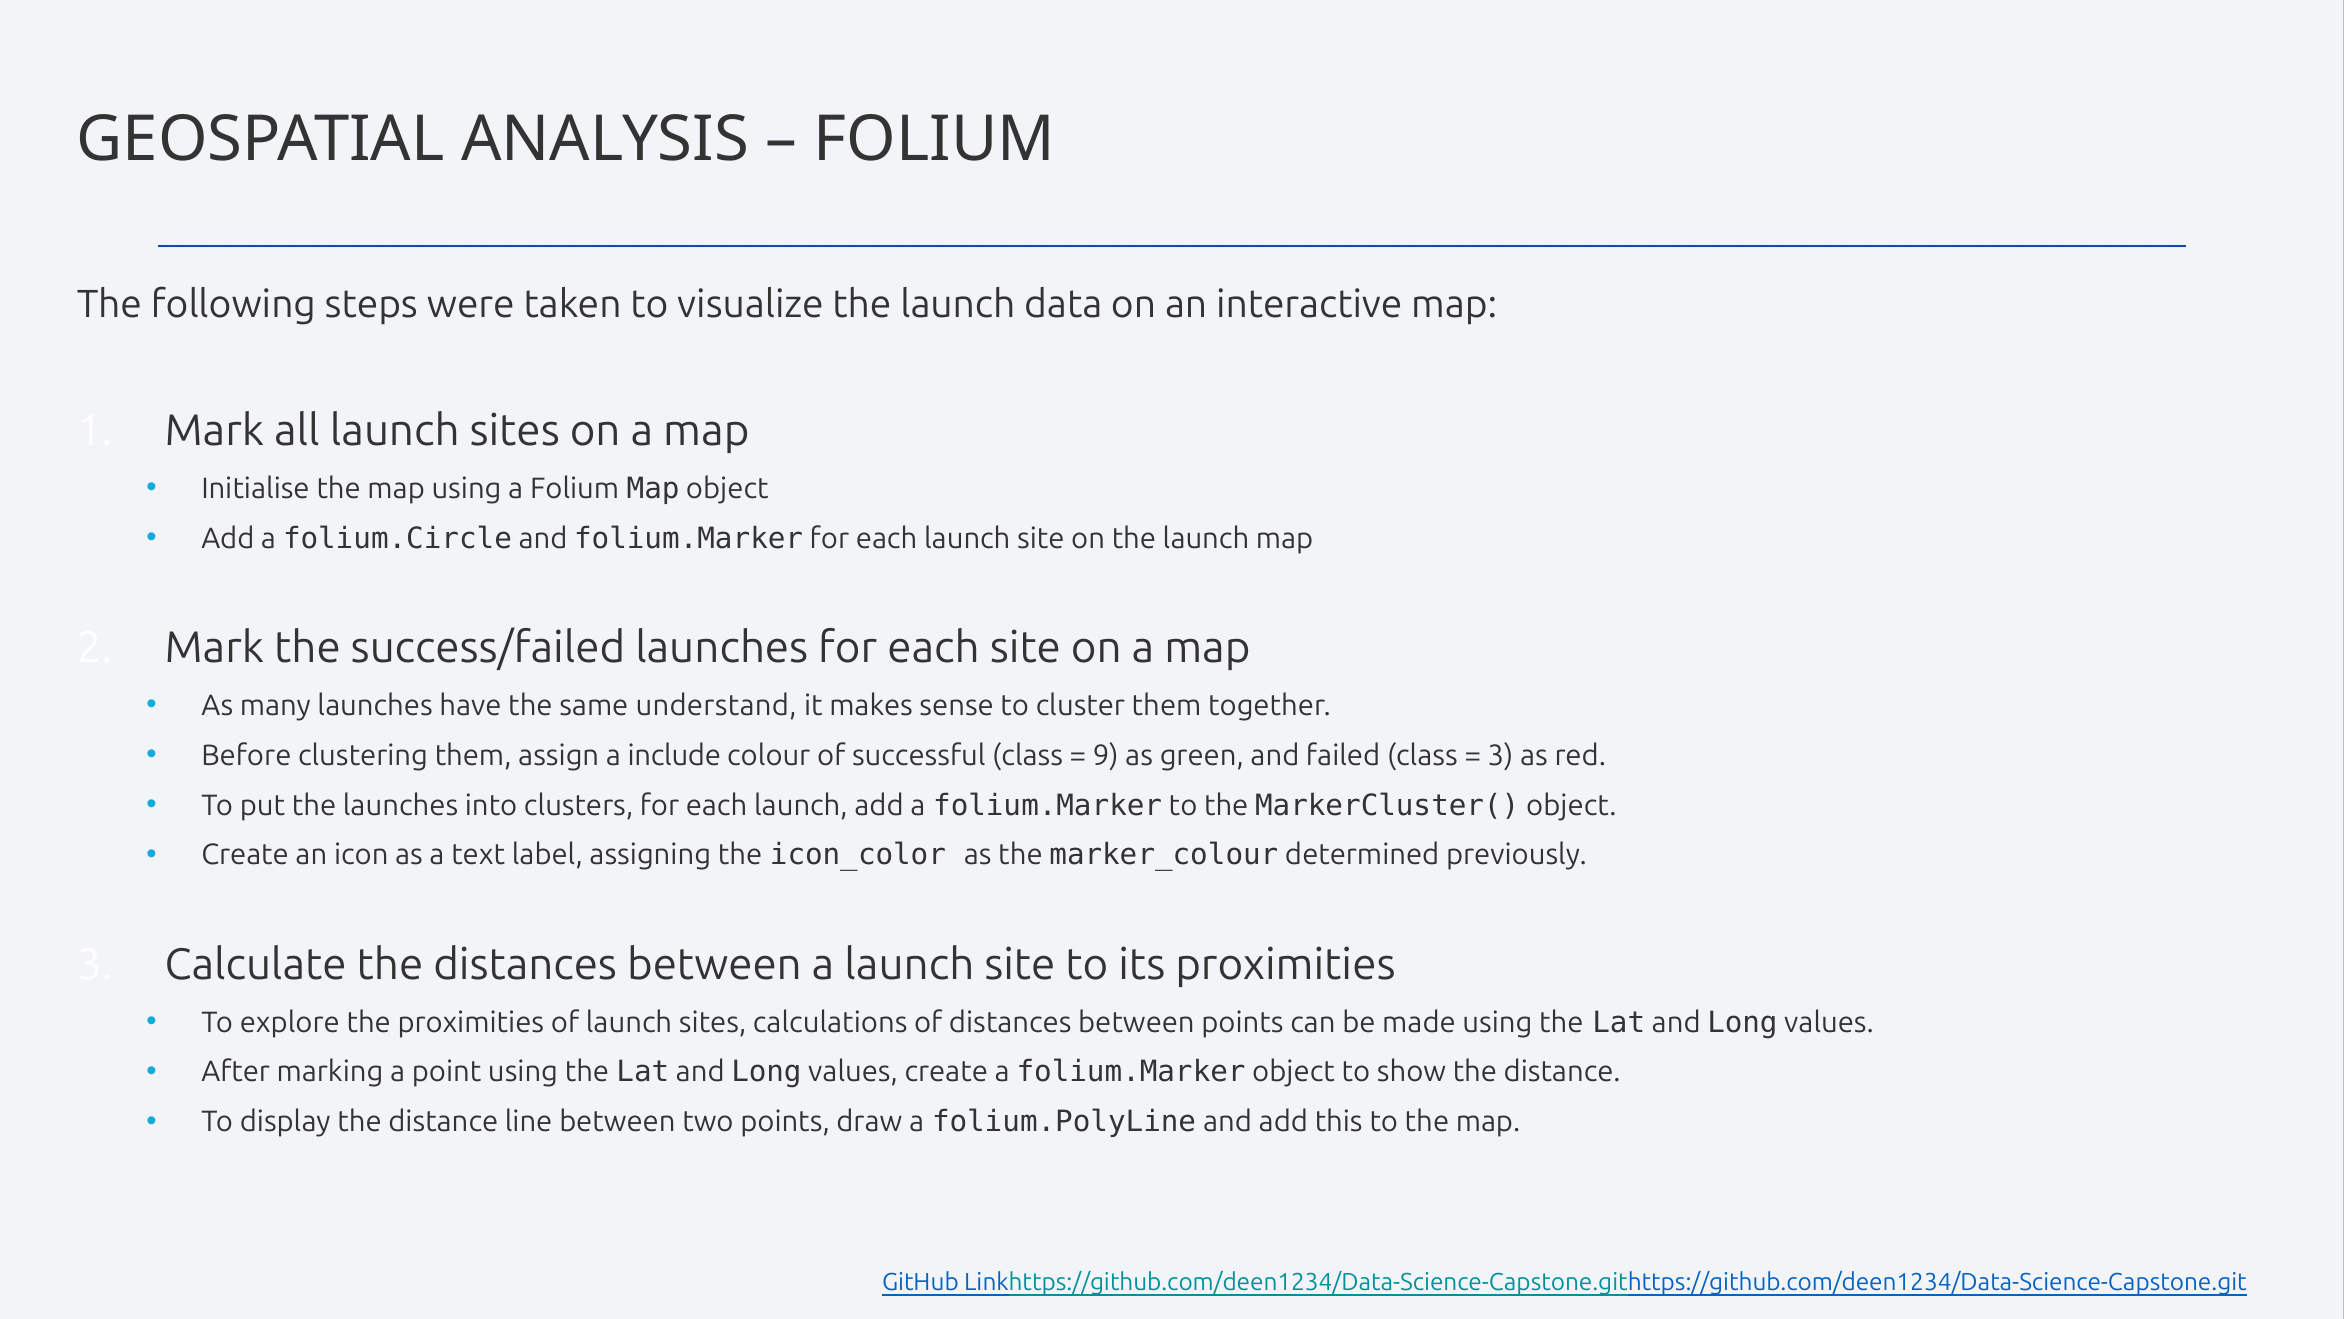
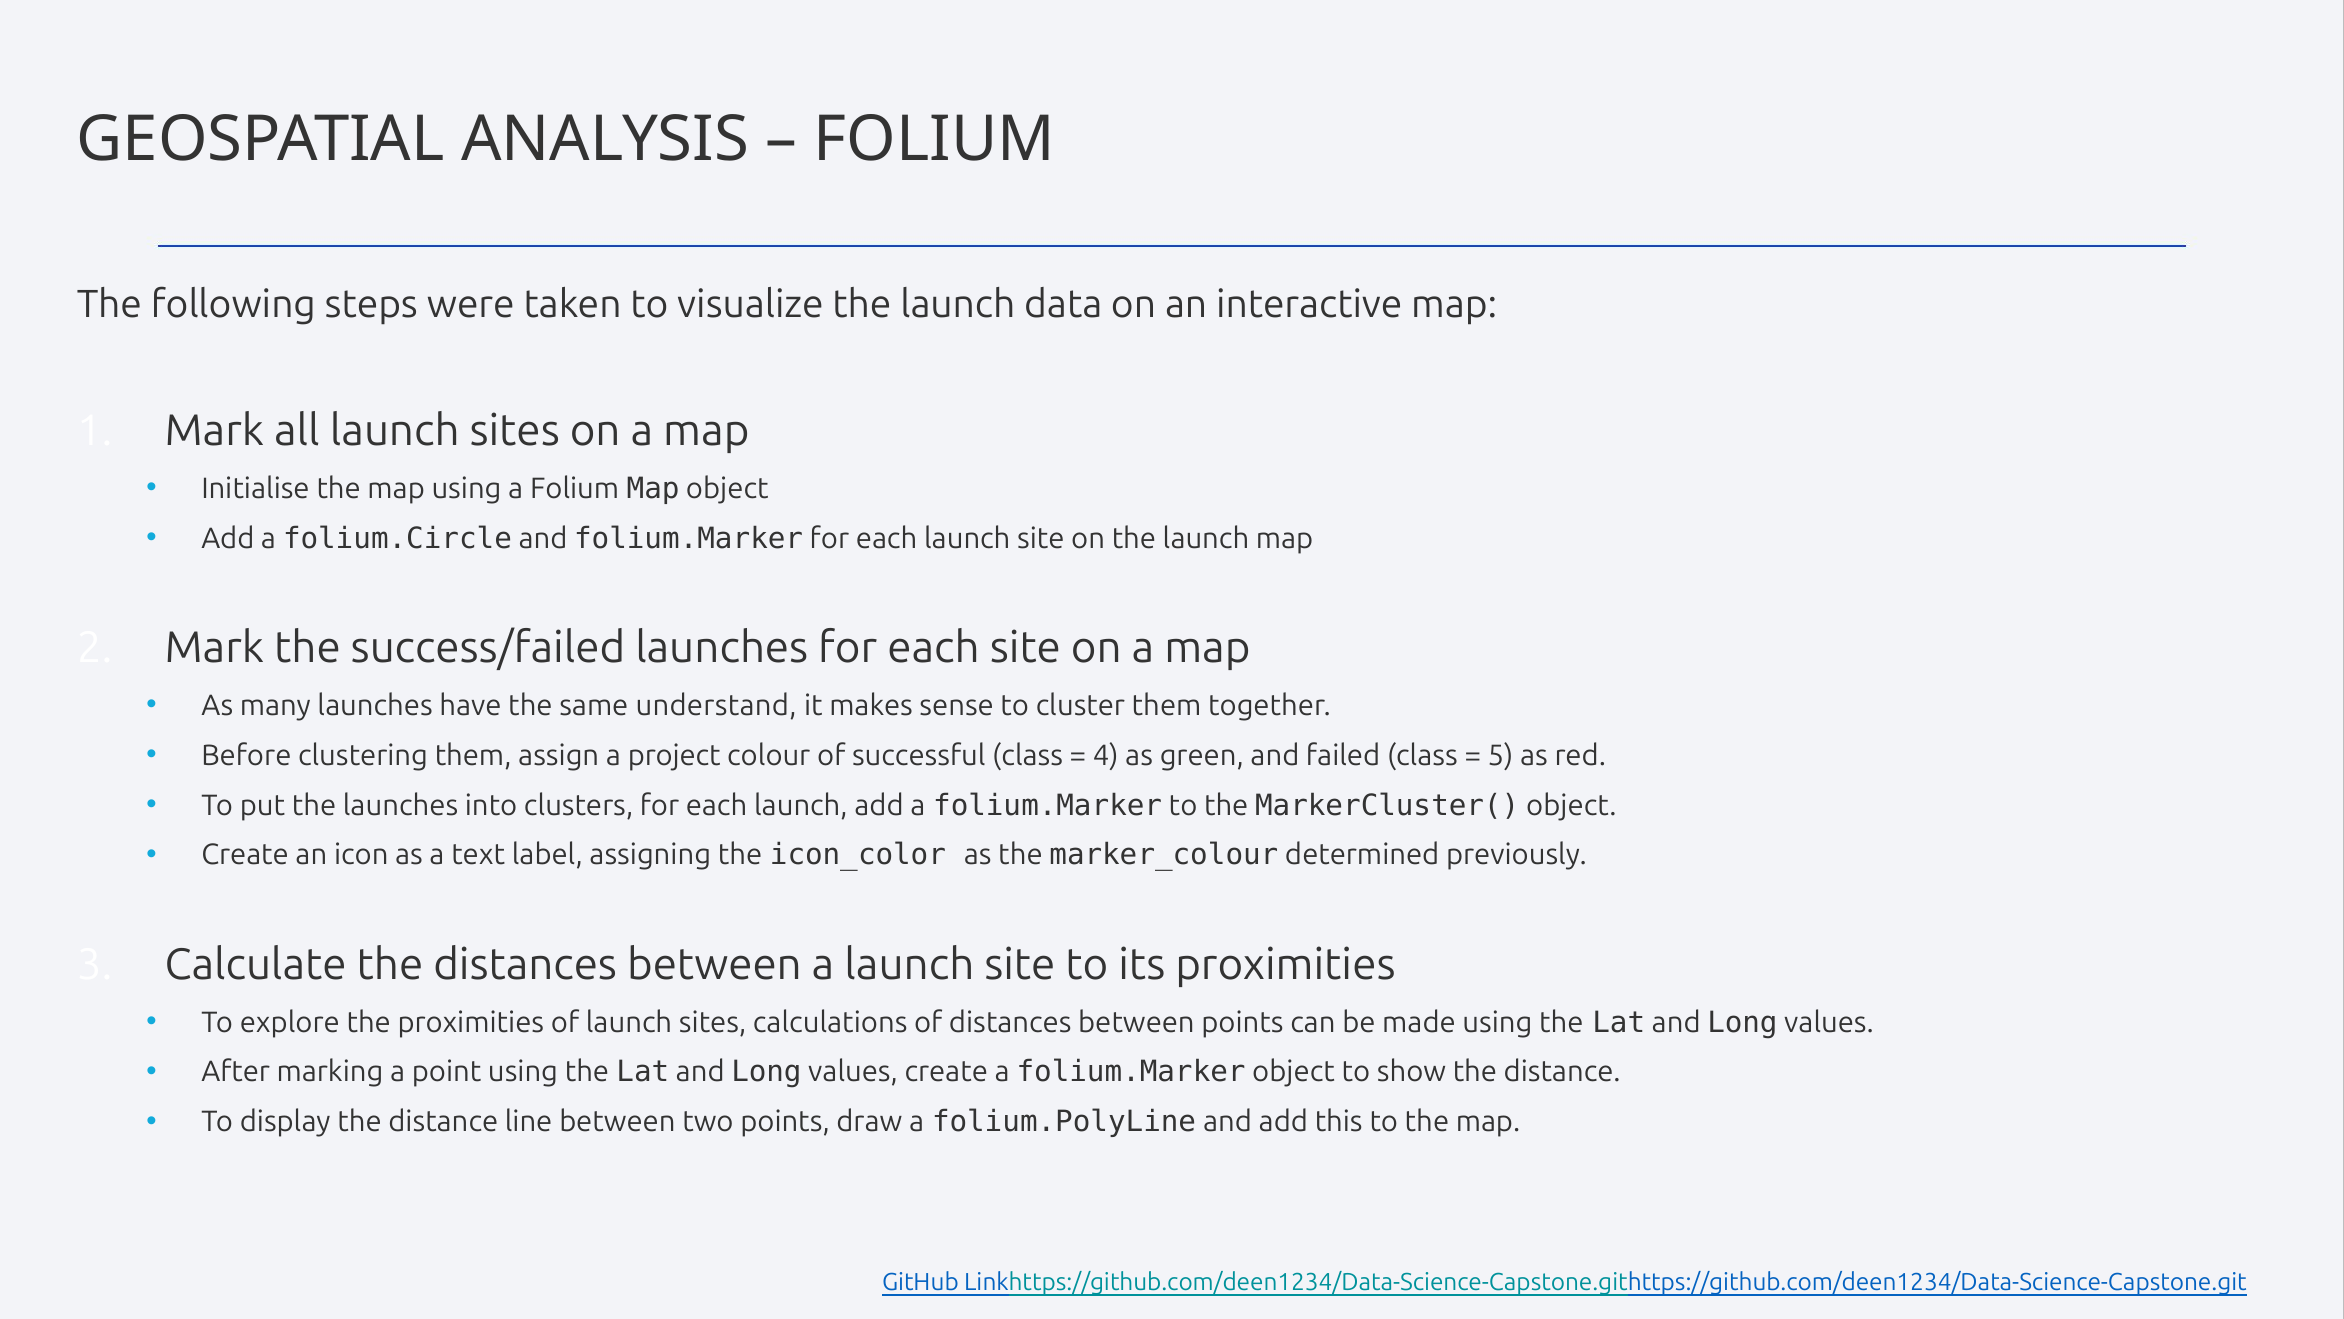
include: include -> project (674, 755)
9: 9 -> 4 (1106, 755)
3: 3 -> 5 (1500, 755)
